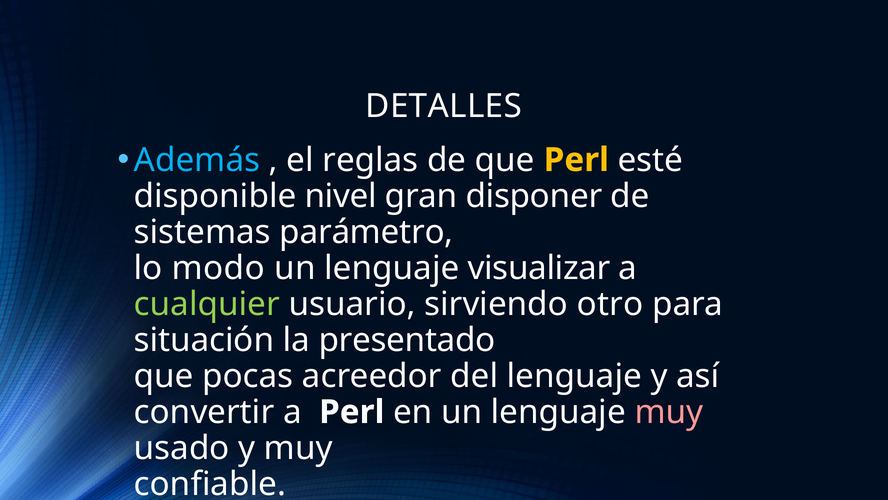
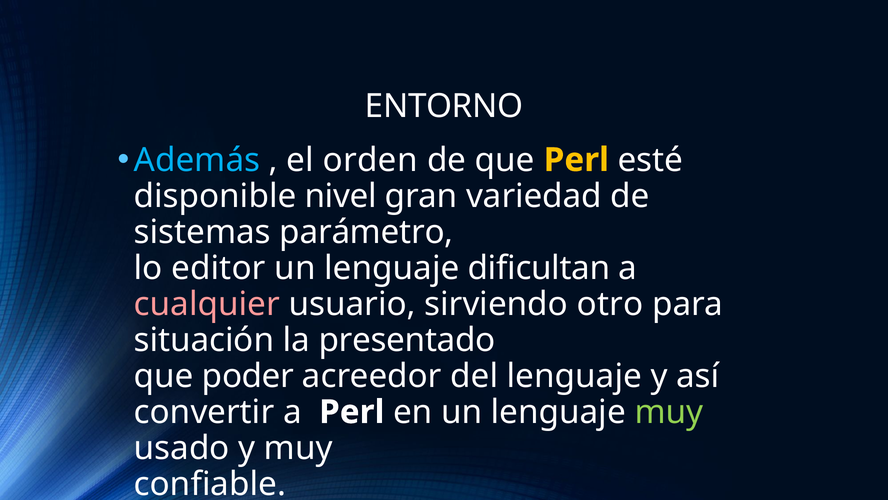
DETALLES: DETALLES -> ENTORNO (444, 106)
reglas: reglas -> orden (370, 160)
disponer: disponer -> variedad (534, 196)
modo: modo -> editor (218, 268)
visualizar: visualizar -> dificultan (539, 268)
cualquier colour: light green -> pink (207, 304)
pocas: pocas -> poder (248, 376)
muy colour: pink -> light green (669, 412)
